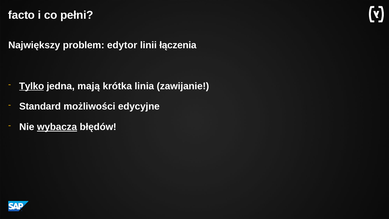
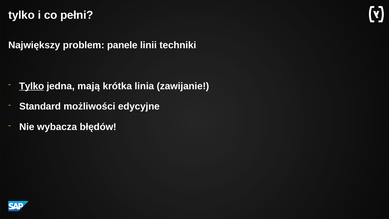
facto: facto -> tylko (21, 15)
edytor: edytor -> panele (122, 45)
łączenia: łączenia -> techniki (178, 45)
wybacza underline: present -> none (57, 127)
